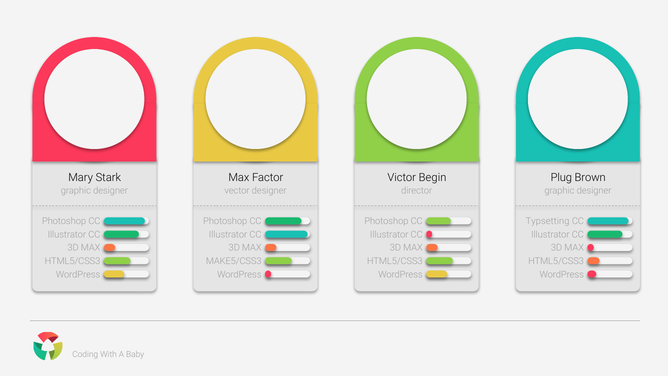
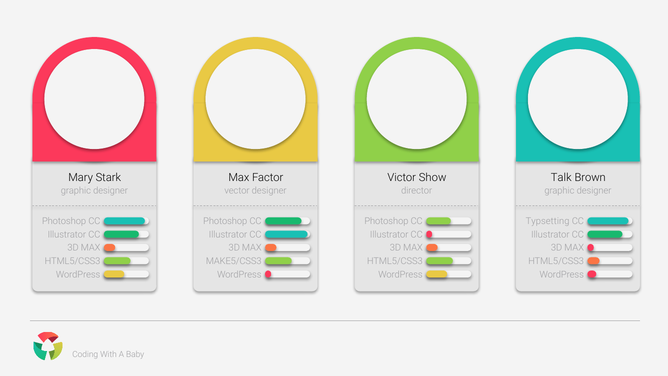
Begin: Begin -> Show (433, 177)
Plug: Plug -> Talk (561, 177)
